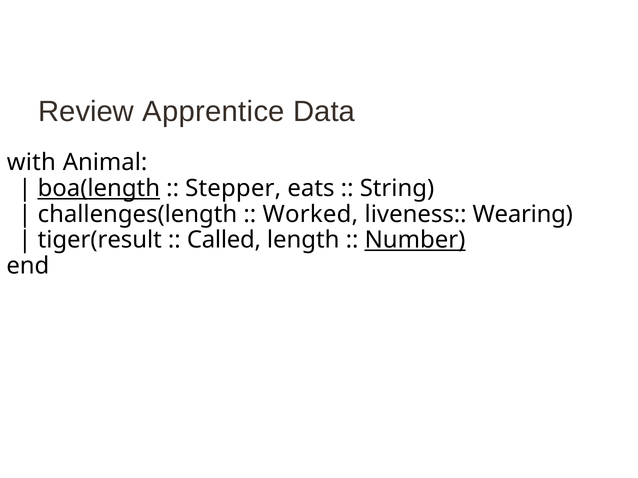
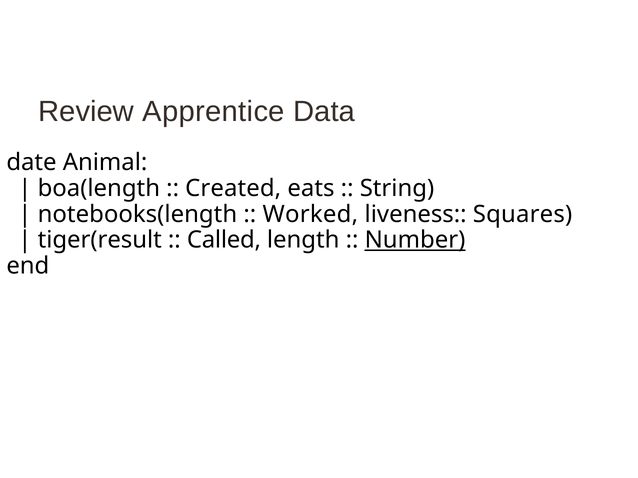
with: with -> date (31, 163)
boa(length underline: present -> none (99, 189)
Stepper: Stepper -> Created (233, 189)
challenges(length: challenges(length -> notebooks(length (137, 214)
Wearing: Wearing -> Squares (523, 214)
